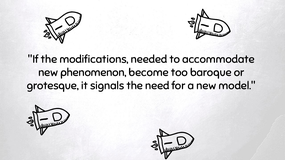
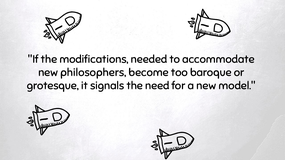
phenomenon: phenomenon -> philosophers (93, 73)
